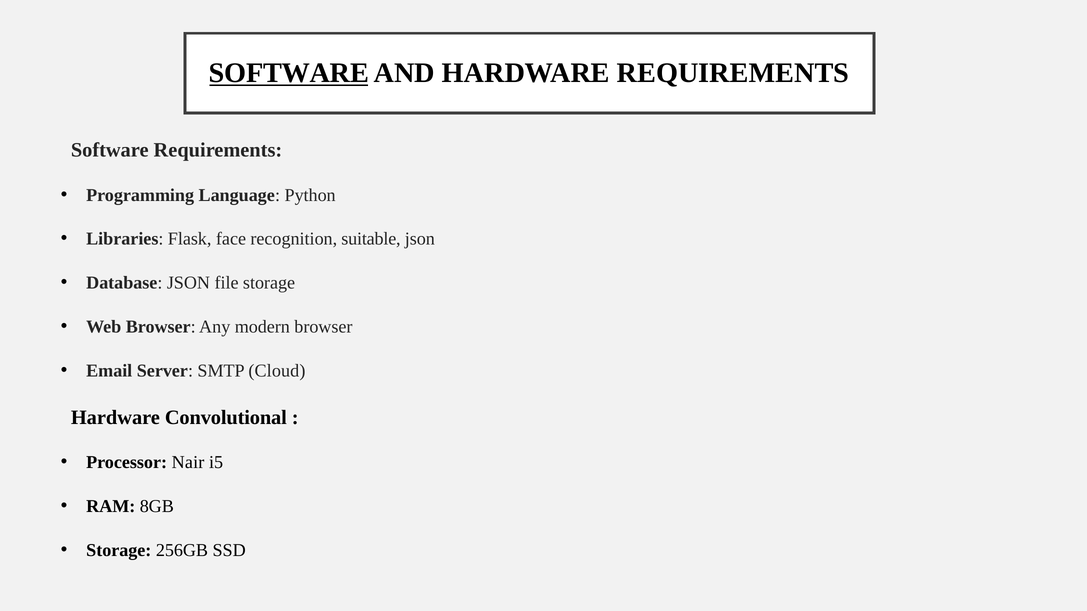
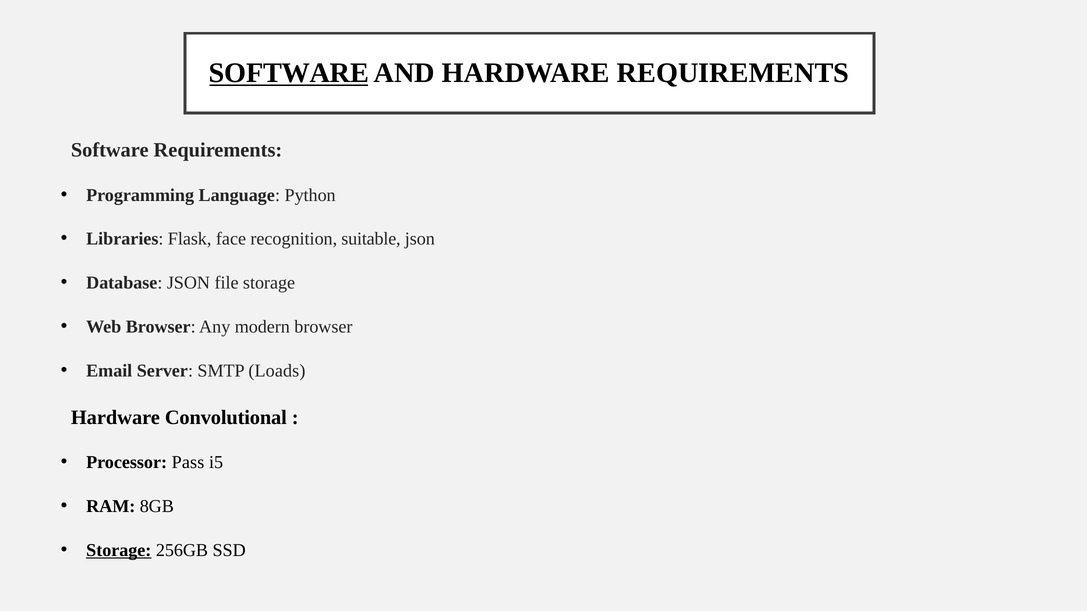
Cloud: Cloud -> Loads (277, 371)
Nair: Nair -> Pass (188, 463)
Storage underline: none -> present (119, 551)
